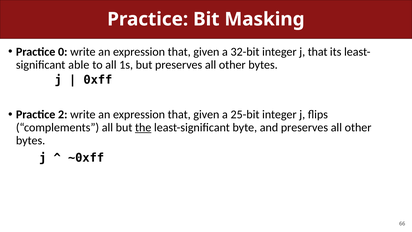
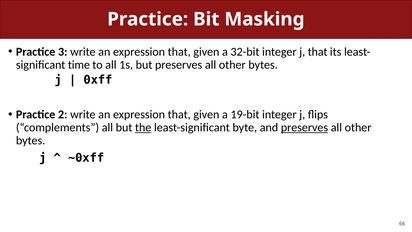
0: 0 -> 3 (63, 52)
able: able -> time (79, 65)
25-bit: 25-bit -> 19-bit (245, 114)
preserves underline: none -> present (304, 127)
